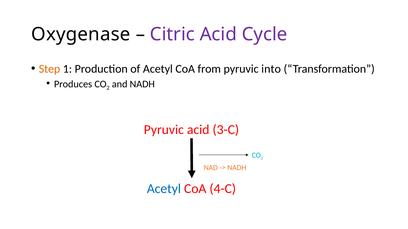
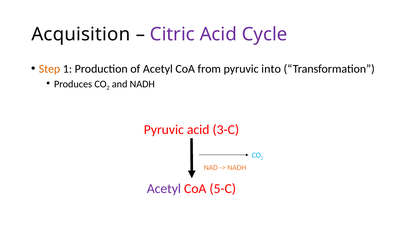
Oxygenase: Oxygenase -> Acquisition (81, 34)
Acetyl colour: blue -> purple (164, 189)
4-C: 4-C -> 5-C (223, 189)
